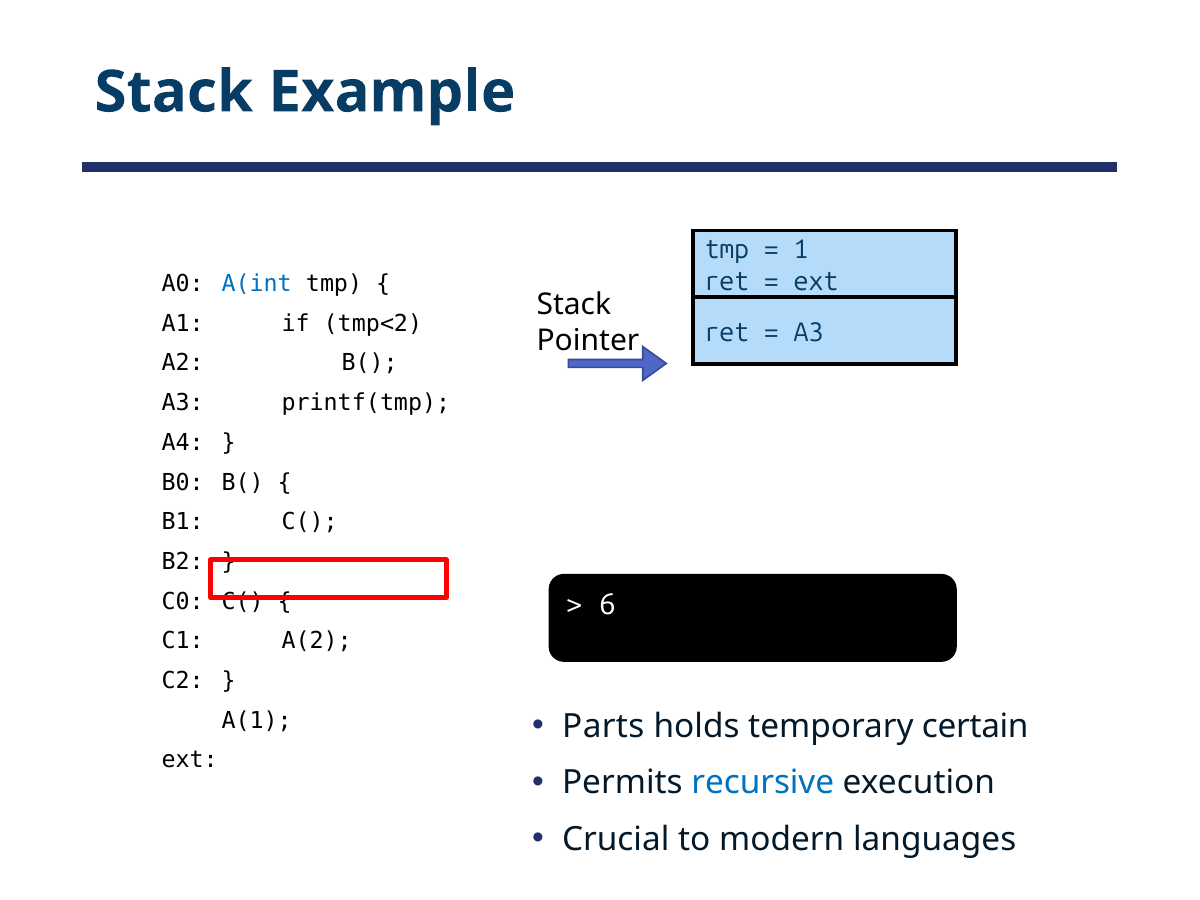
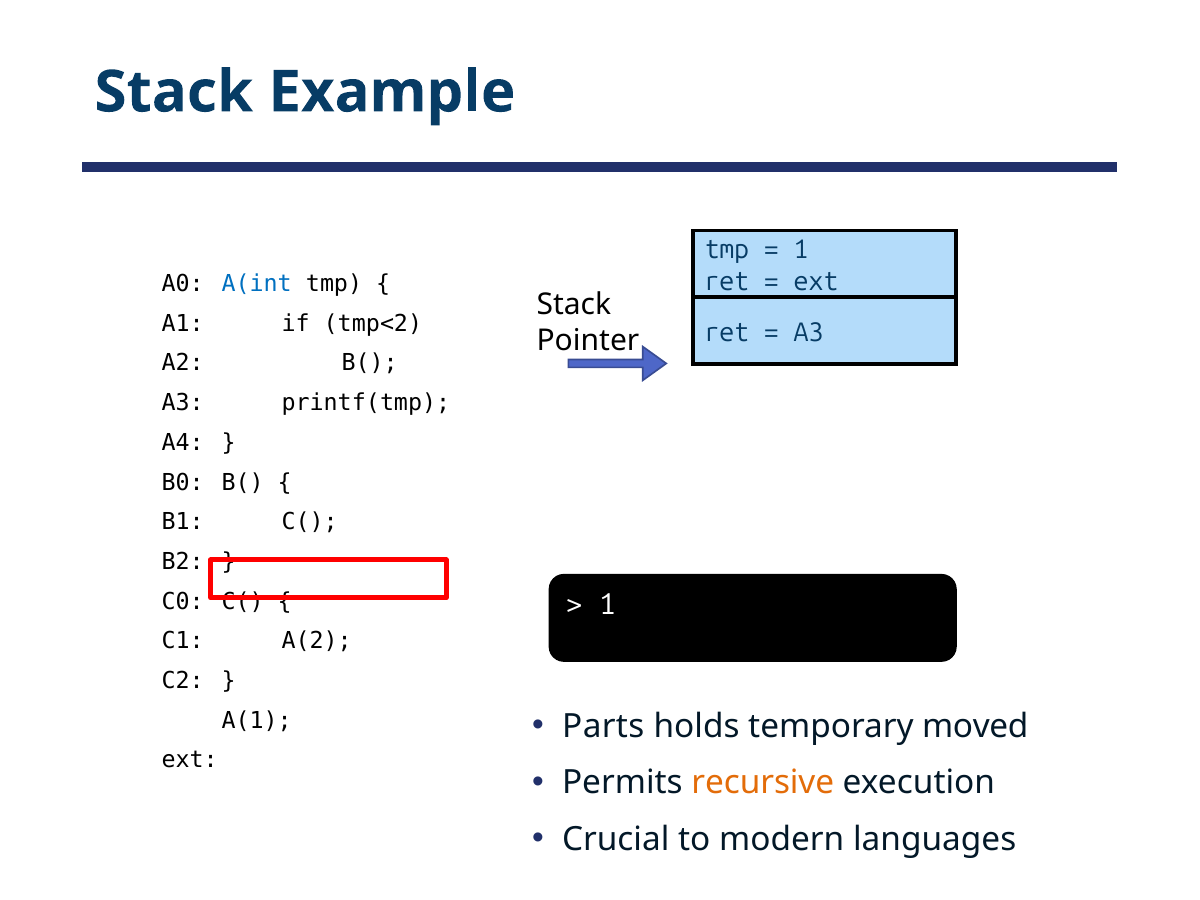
6: 6 -> 1 (607, 605)
certain: certain -> moved (975, 726)
recursive colour: blue -> orange (763, 783)
